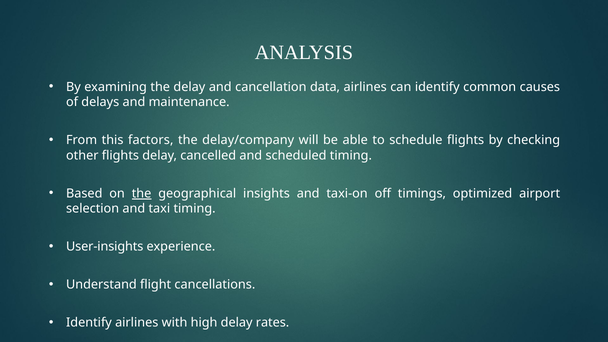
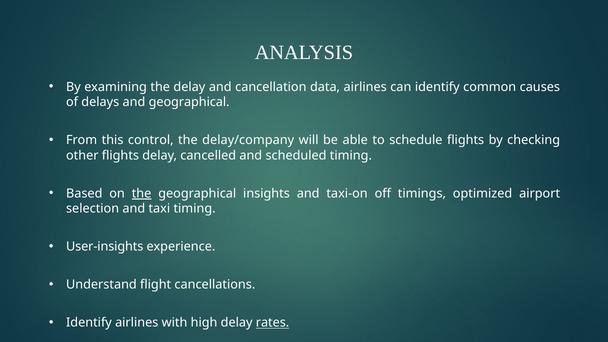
and maintenance: maintenance -> geographical (189, 102)
factors: factors -> control (151, 140)
rates underline: none -> present (273, 323)
